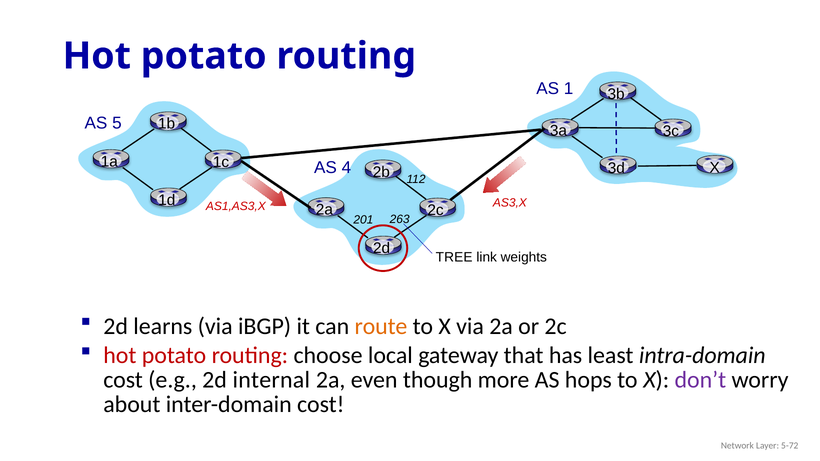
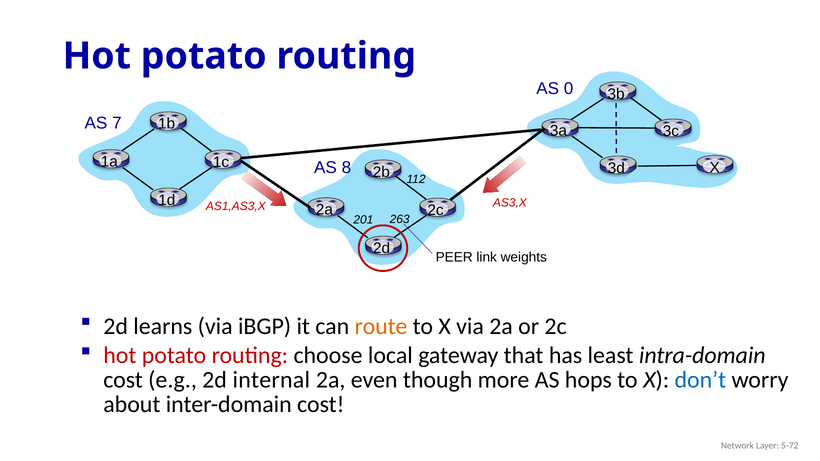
1: 1 -> 0 (569, 89)
5: 5 -> 7 (117, 123)
4: 4 -> 8 (346, 168)
TREE: TREE -> PEER (454, 257)
don’t colour: purple -> blue (700, 380)
